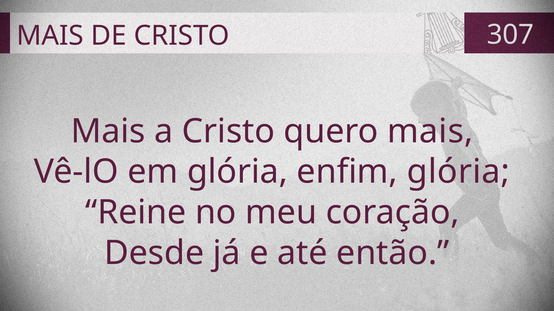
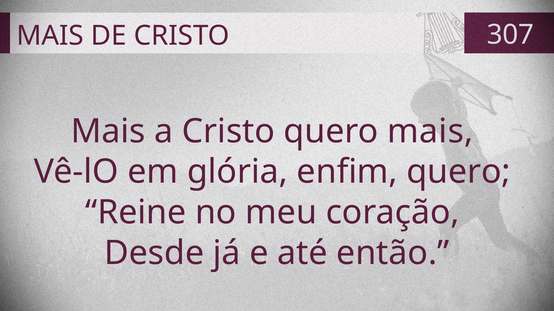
enfim glória: glória -> quero (459, 172)
